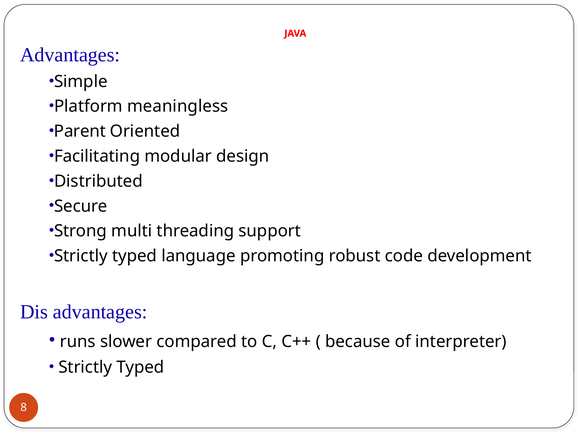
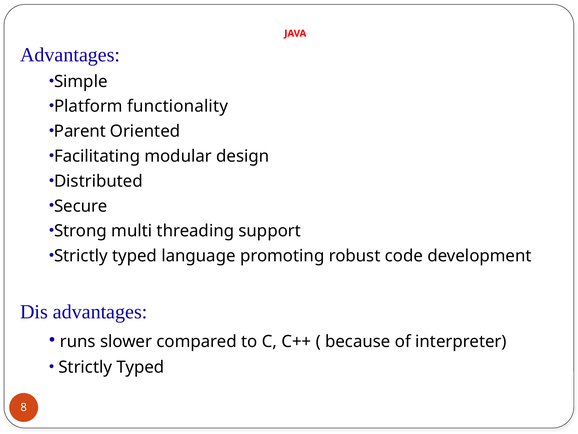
meaningless: meaningless -> functionality (178, 106)
